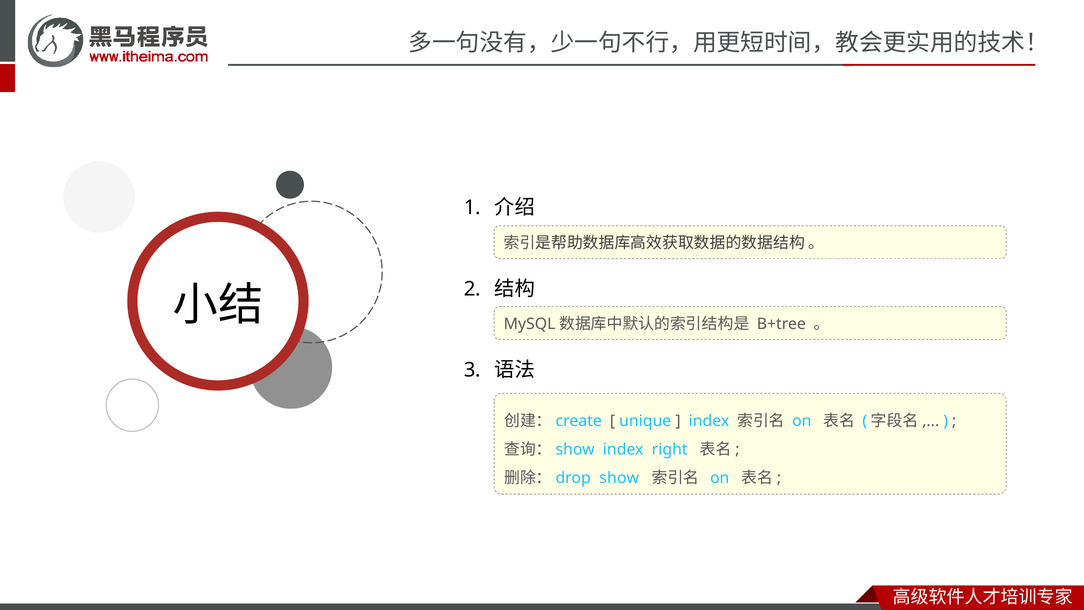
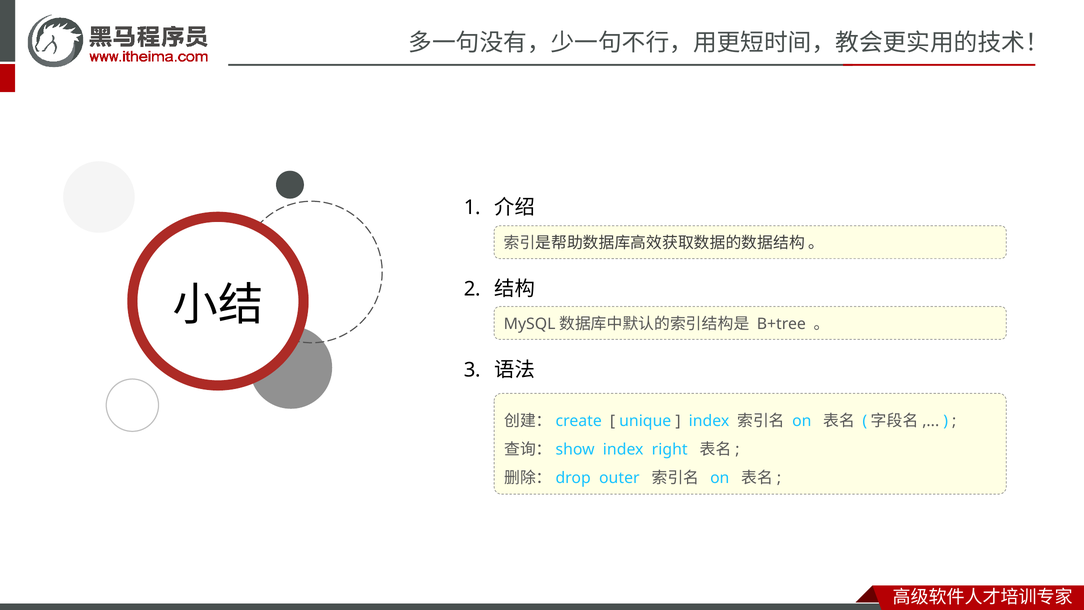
show: show -> outer (619, 478)
